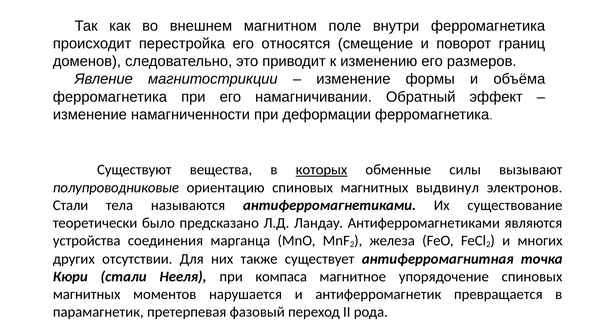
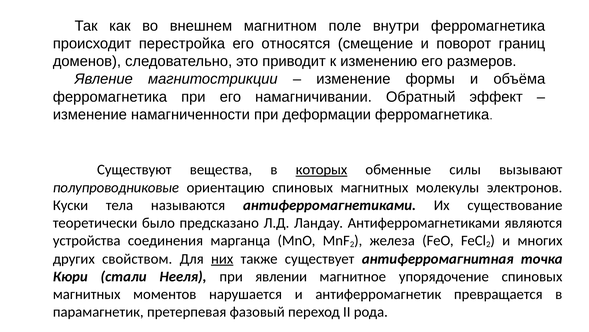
выдвинул: выдвинул -> молекулы (448, 187)
Стали: Стали -> Куски (71, 205)
отсутствии: отсутствии -> свойством (137, 258)
них underline: none -> present (222, 258)
компаса: компаса -> явлении (281, 276)
